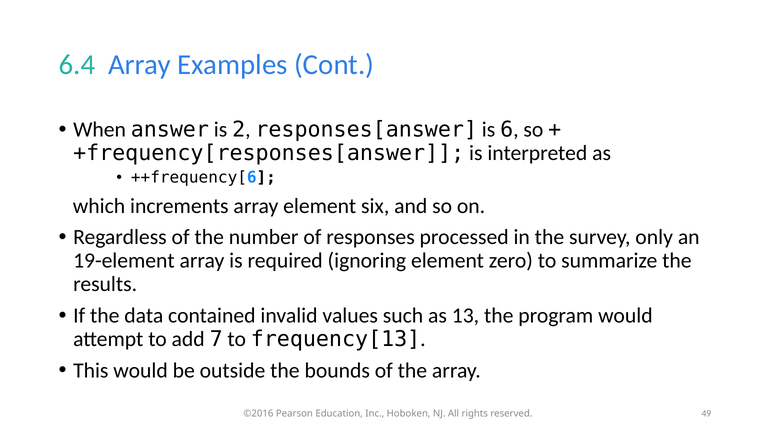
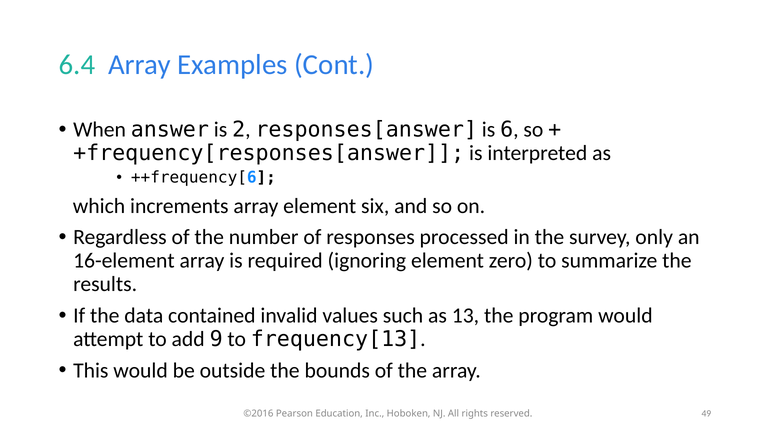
19-element: 19-element -> 16-element (124, 261)
7: 7 -> 9 (216, 339)
